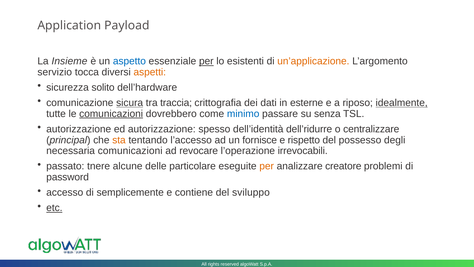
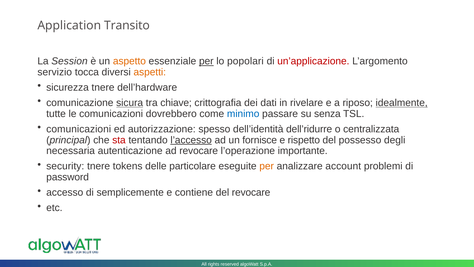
Payload: Payload -> Transito (127, 25)
Insieme: Insieme -> Session (70, 61)
aspetto colour: blue -> orange (129, 61)
esistenti: esistenti -> popolari (245, 61)
un’applicazione colour: orange -> red (313, 61)
sicurezza solito: solito -> tnere (103, 87)
traccia: traccia -> chiave (176, 103)
esterne: esterne -> rivelare (307, 103)
comunicazioni underline: present -> none (111, 114)
autorizzazione: autorizzazione -> comunicazioni (79, 129)
centralizzare: centralizzare -> centralizzata (371, 129)
sta colour: orange -> red (119, 140)
l’accesso underline: none -> present (191, 140)
necessaria comunicazioni: comunicazioni -> autenticazione (130, 151)
irrevocabili: irrevocabili -> importante (303, 151)
passato: passato -> security (65, 166)
alcune: alcune -> tokens (128, 166)
creatore: creatore -> account (343, 166)
del sviluppo: sviluppo -> revocare (251, 192)
etc underline: present -> none (54, 208)
